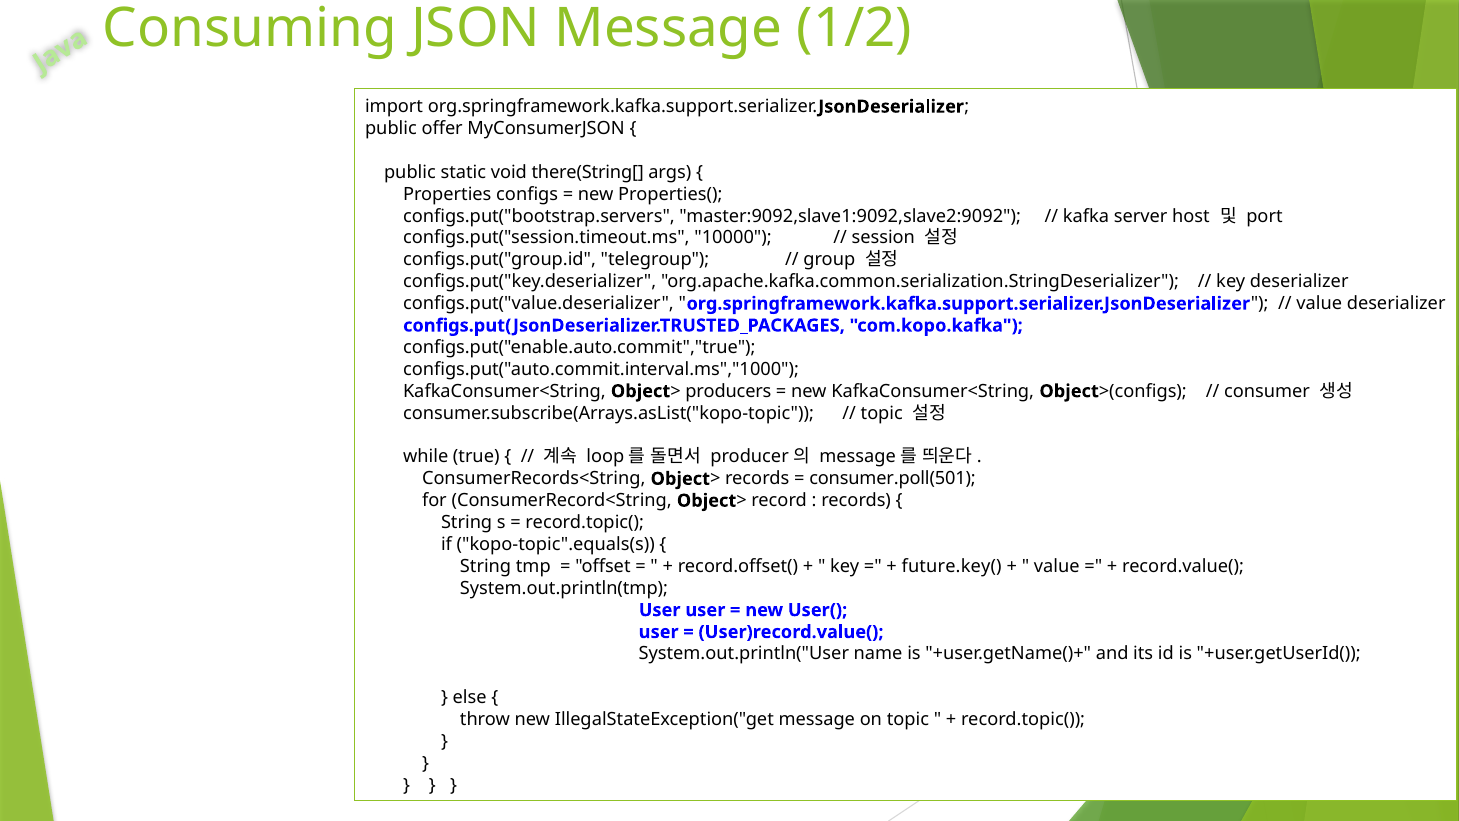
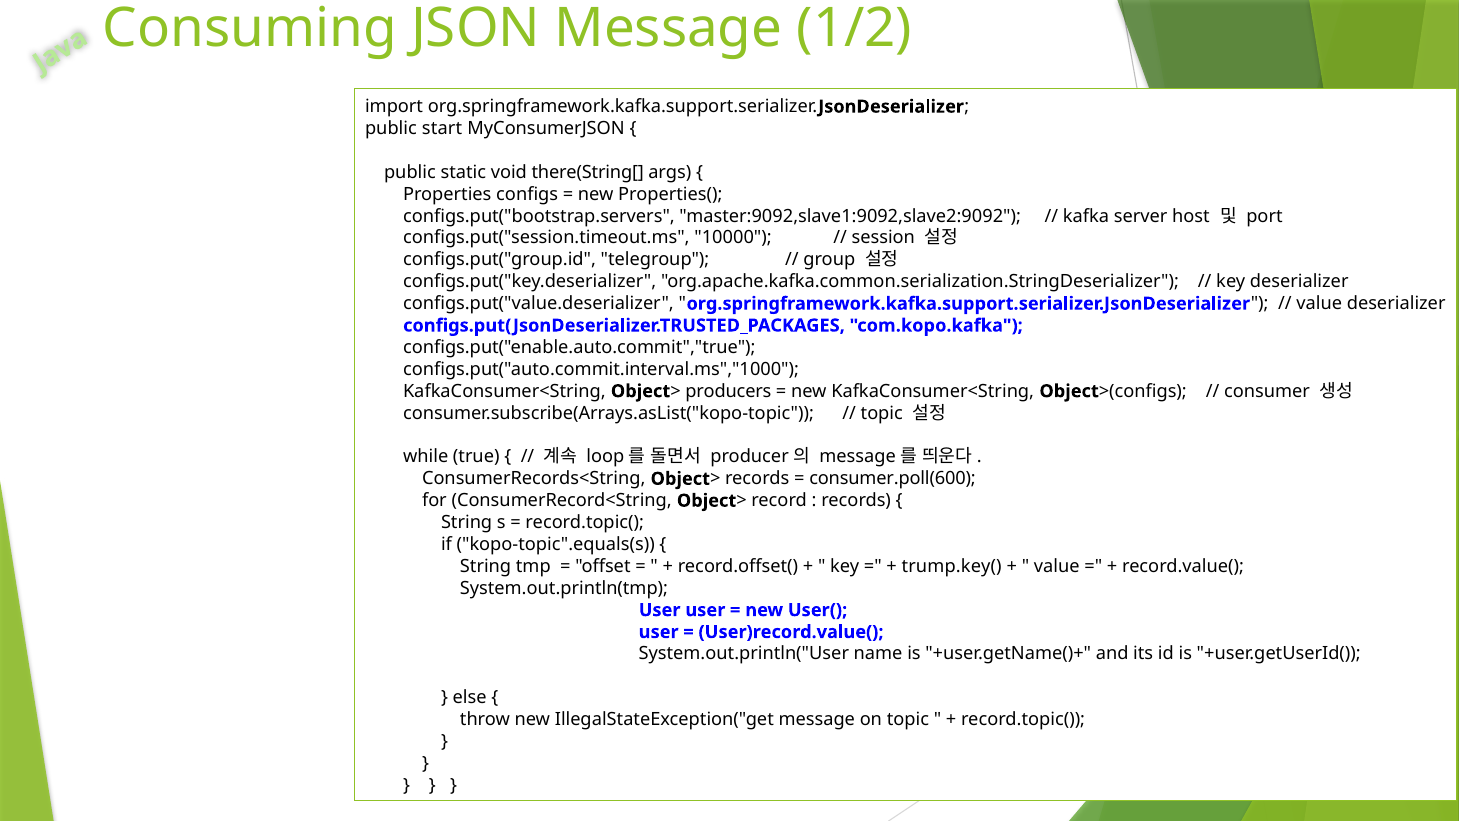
offer: offer -> start (442, 128)
consumer.poll(501: consumer.poll(501 -> consumer.poll(600 (893, 479)
future.key(: future.key( -> trump.key( (952, 566)
